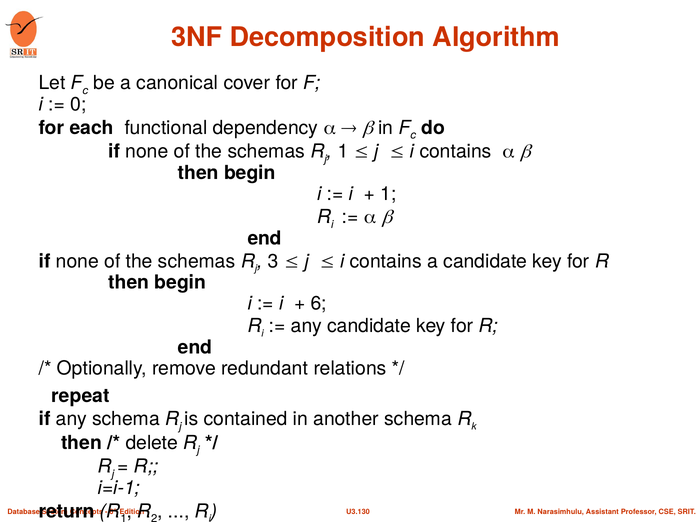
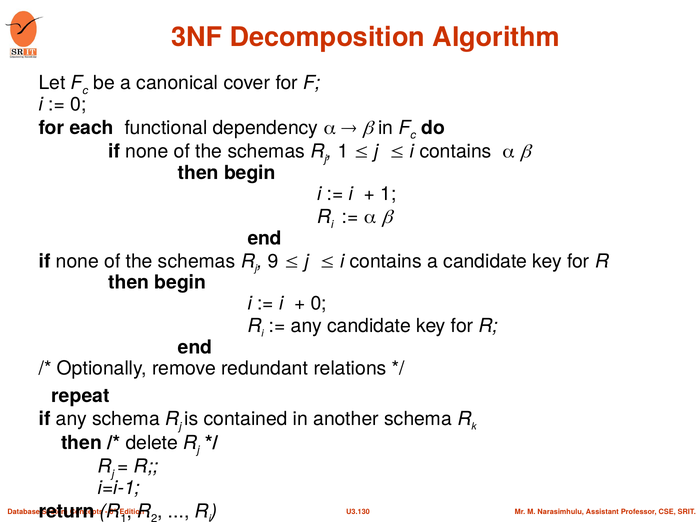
3: 3 -> 9 (273, 261)
6: 6 -> 0 (319, 303)
